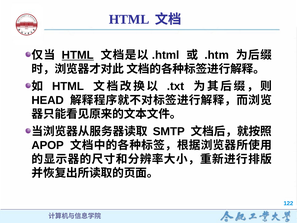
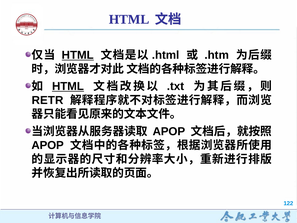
HTML underline: none -> present (68, 86)
HEAD: HEAD -> RETR (48, 100)
SMTP: SMTP -> APOP (169, 131)
